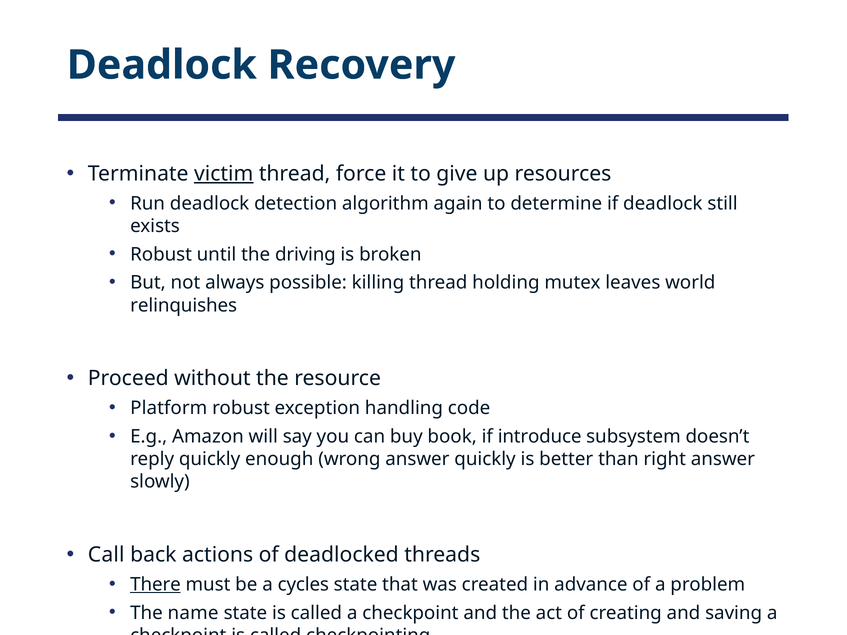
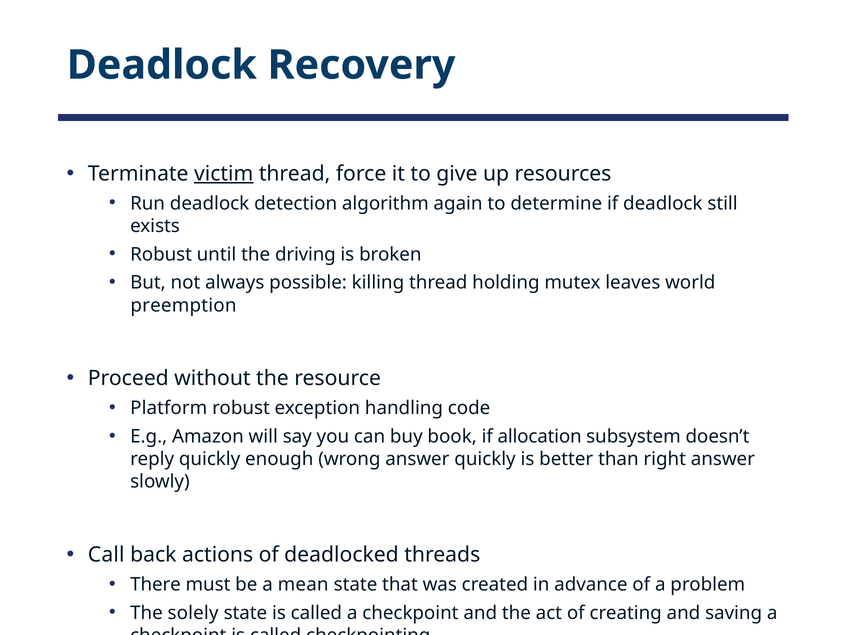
relinquishes: relinquishes -> preemption (184, 305)
introduce: introduce -> allocation (540, 437)
There underline: present -> none (156, 585)
cycles: cycles -> mean (303, 585)
name: name -> solely (193, 613)
